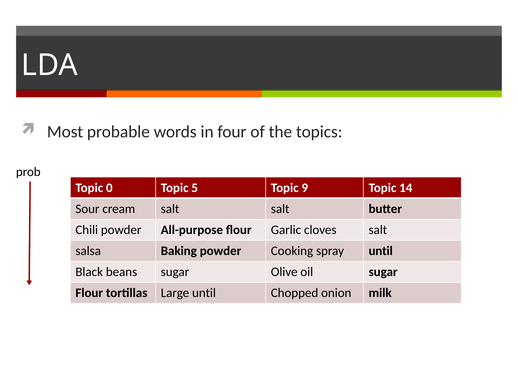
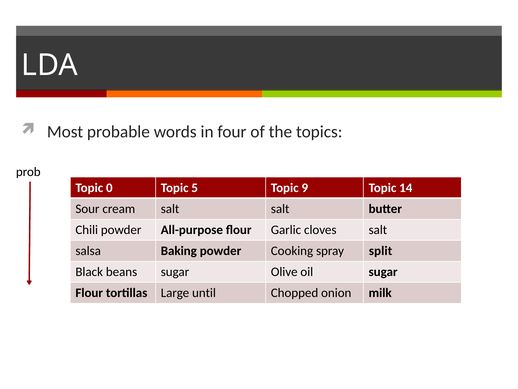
spray until: until -> split (381, 251)
